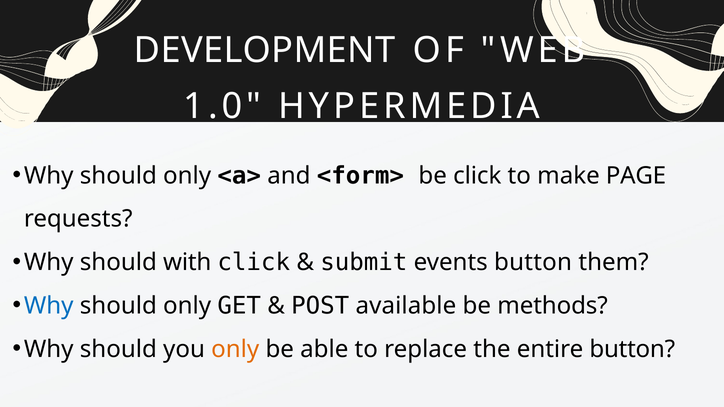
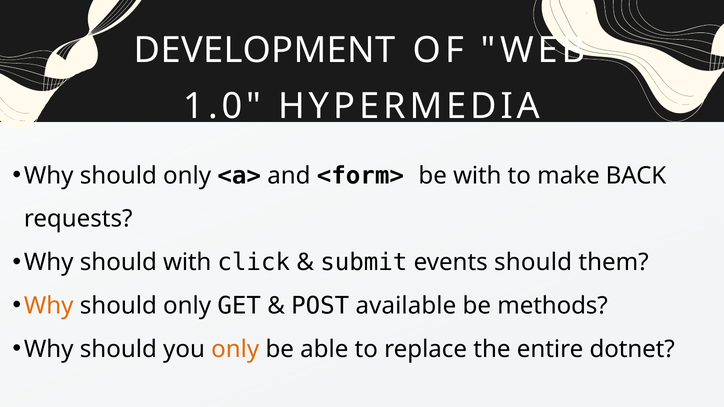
be click: click -> with (477, 176)
PAGE: PAGE -> BACK (636, 176)
events button: button -> should (533, 263)
Why colour: blue -> orange (49, 306)
entire button: button -> dotnet (632, 349)
